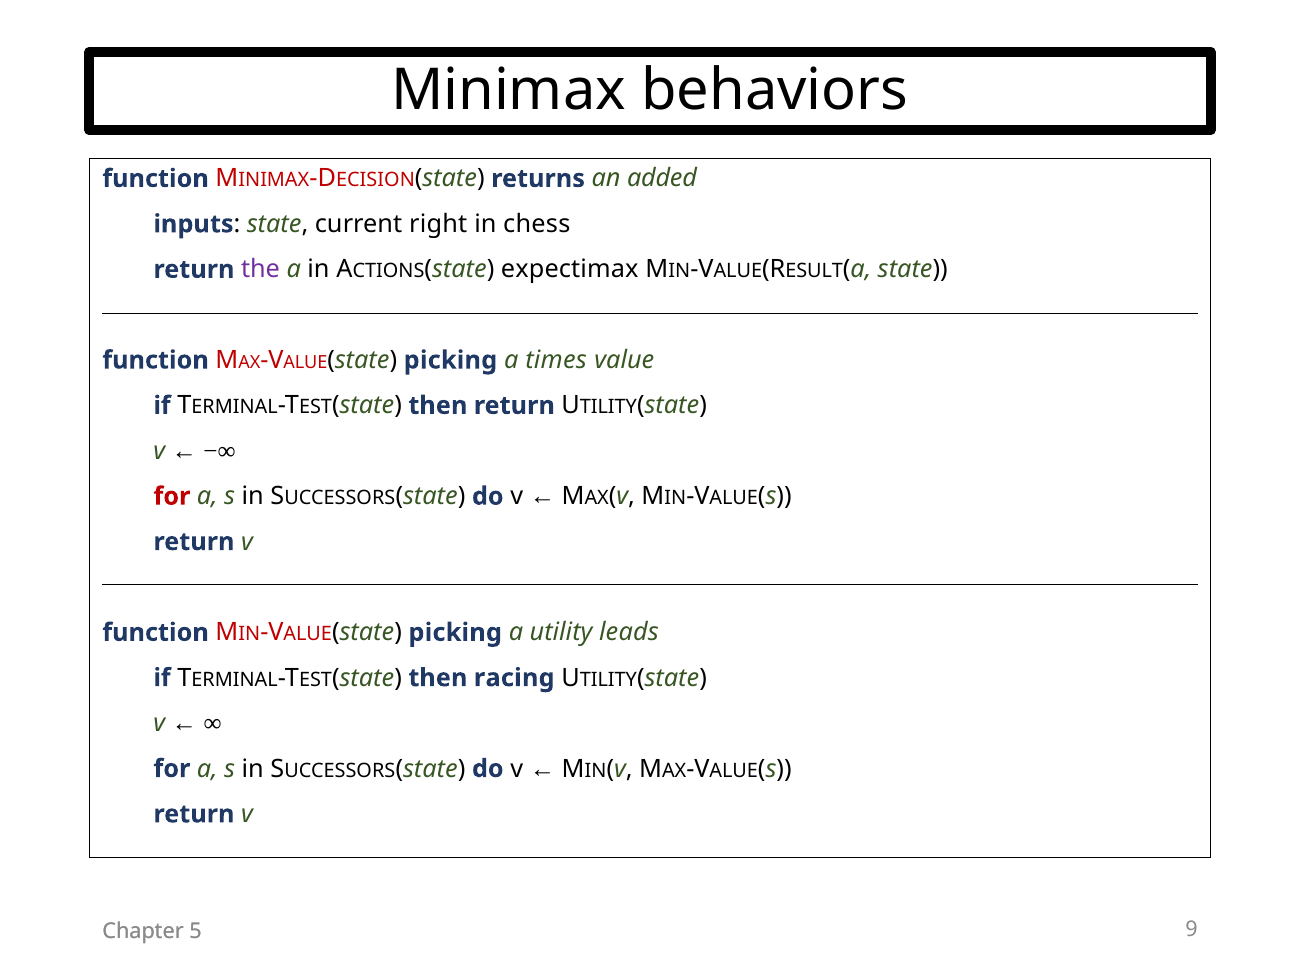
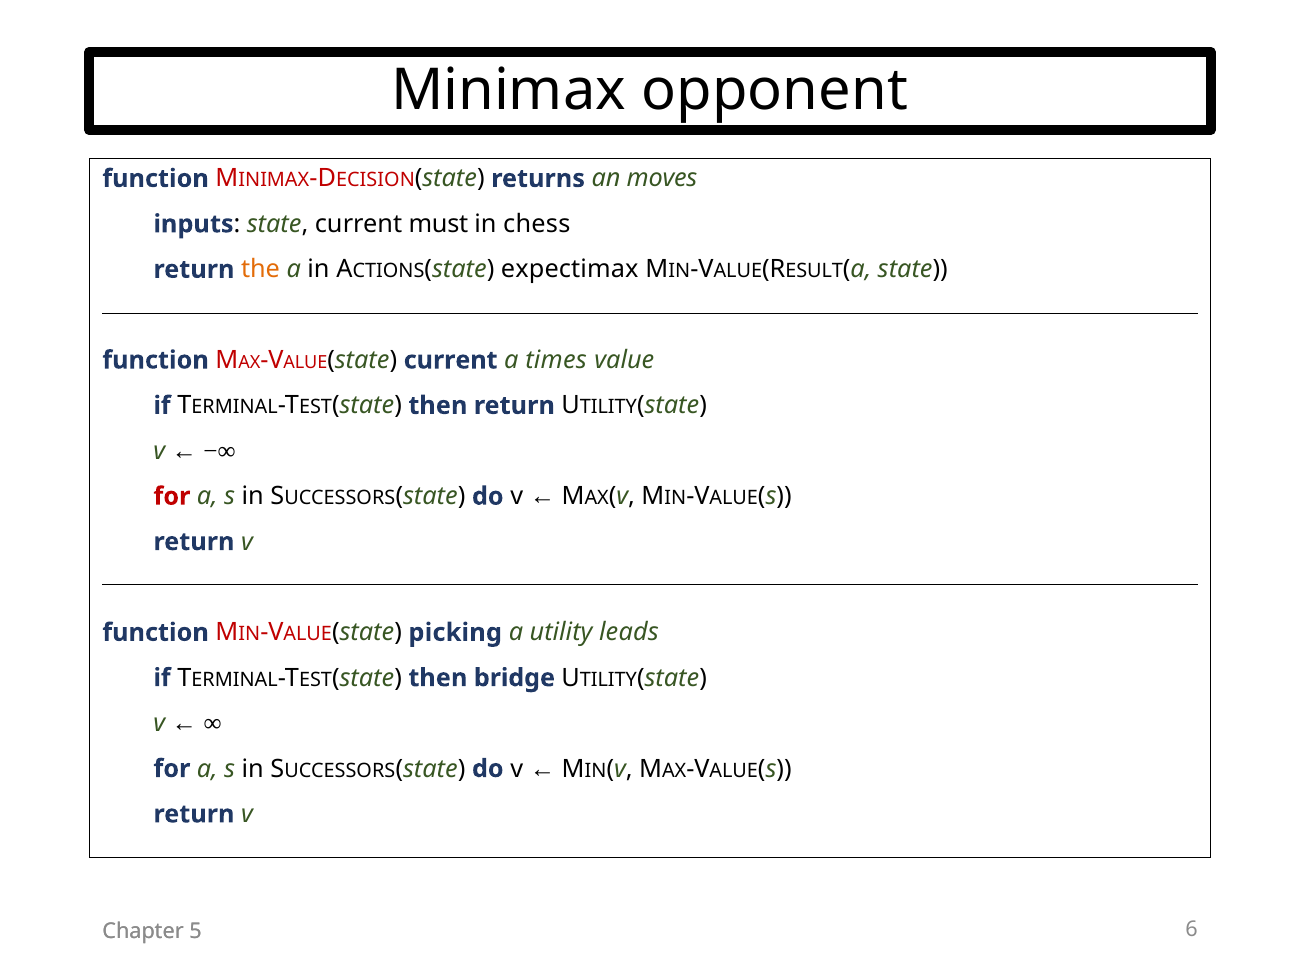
behaviors: behaviors -> opponent (775, 91)
added: added -> moves (662, 179)
right: right -> must (438, 224)
the colour: purple -> orange (261, 269)
picking: picking -> current (451, 360)
racing: racing -> bridge (514, 678)
9: 9 -> 6 (1191, 929)
